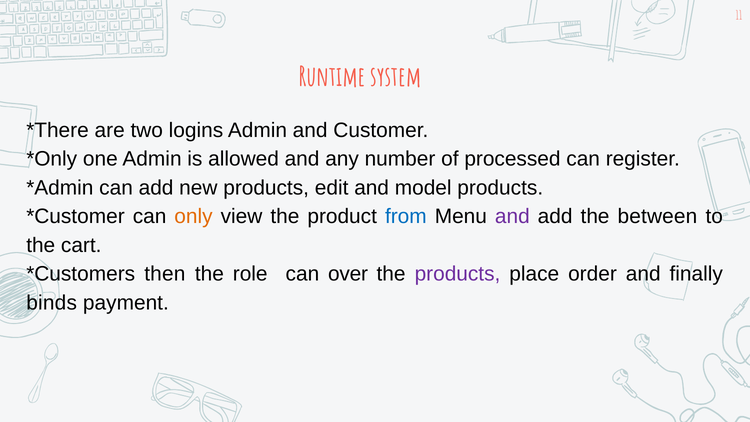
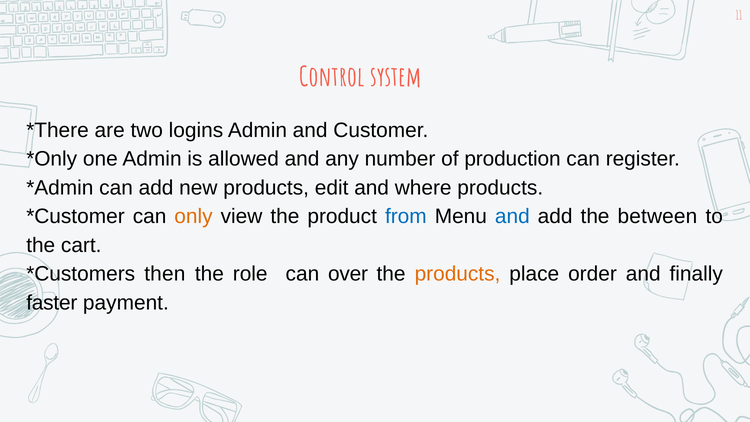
Runtime: Runtime -> Control (332, 77)
processed: processed -> production (512, 159)
model: model -> where (423, 188)
and colour: purple -> blue (512, 216)
products colour: purple -> orange (457, 274)
binds: binds -> faster (52, 303)
